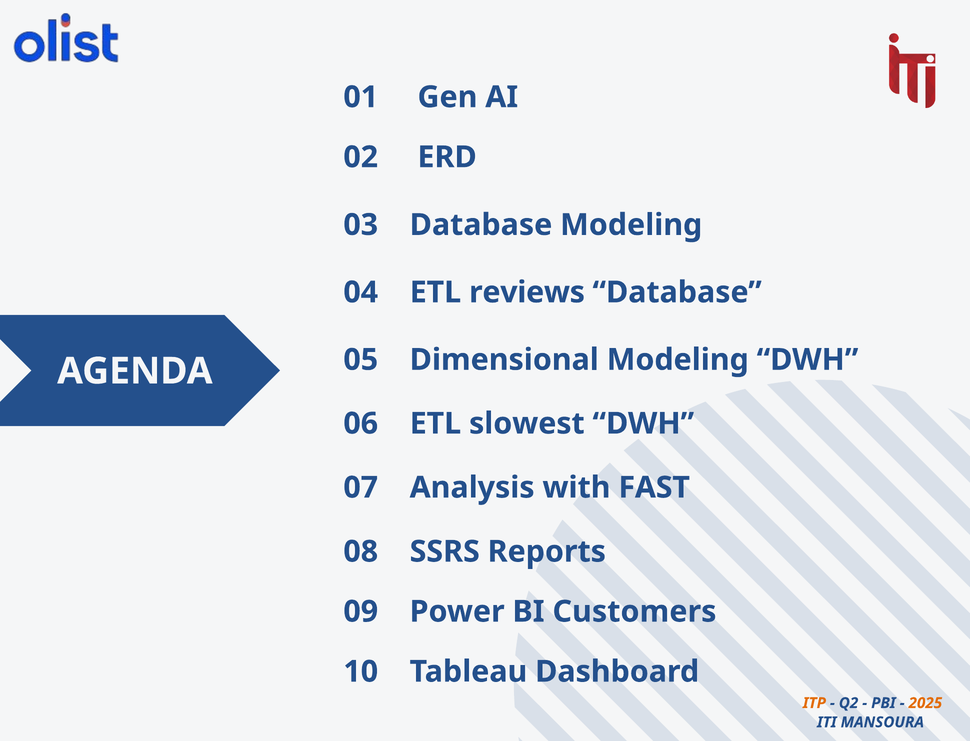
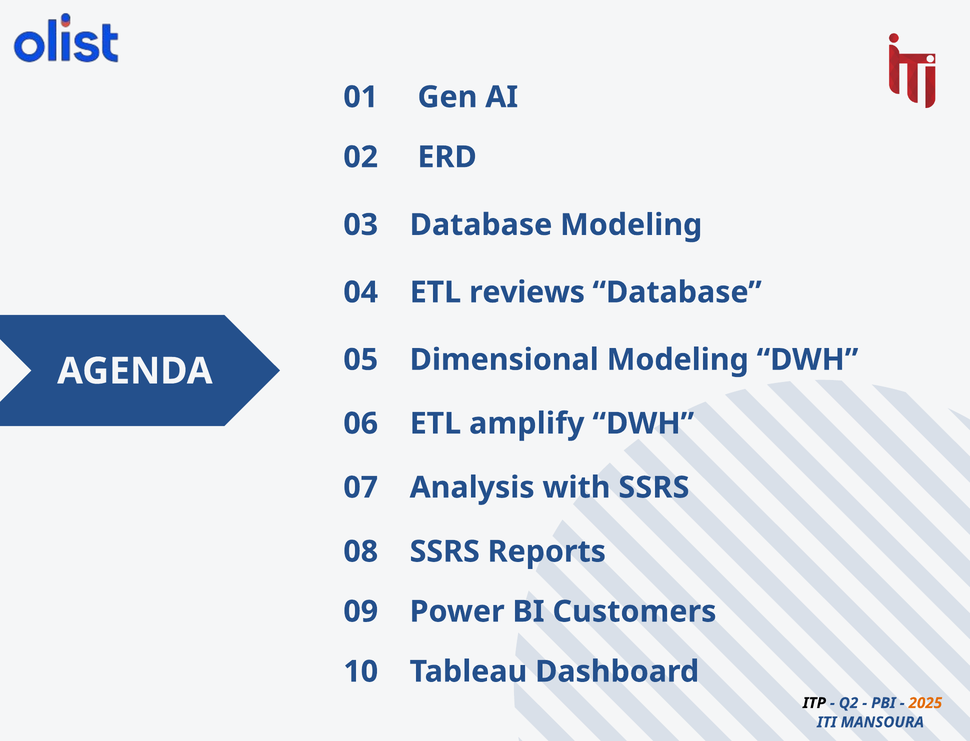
slowest: slowest -> amplify (527, 424)
with FAST: FAST -> SSRS (654, 488)
ITP colour: orange -> black (814, 704)
